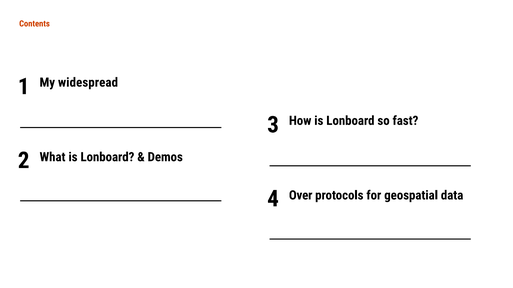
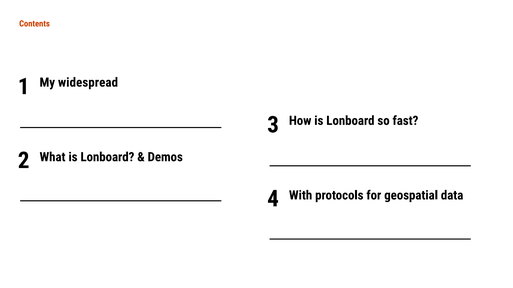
Over: Over -> With (301, 196)
